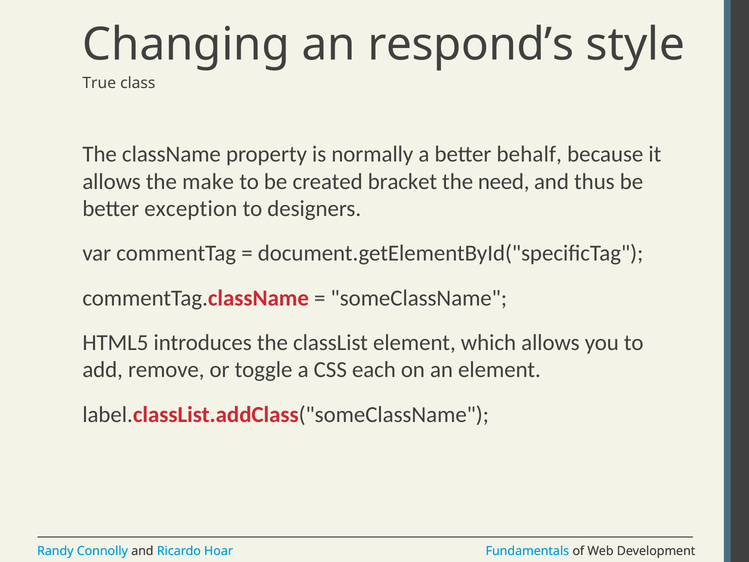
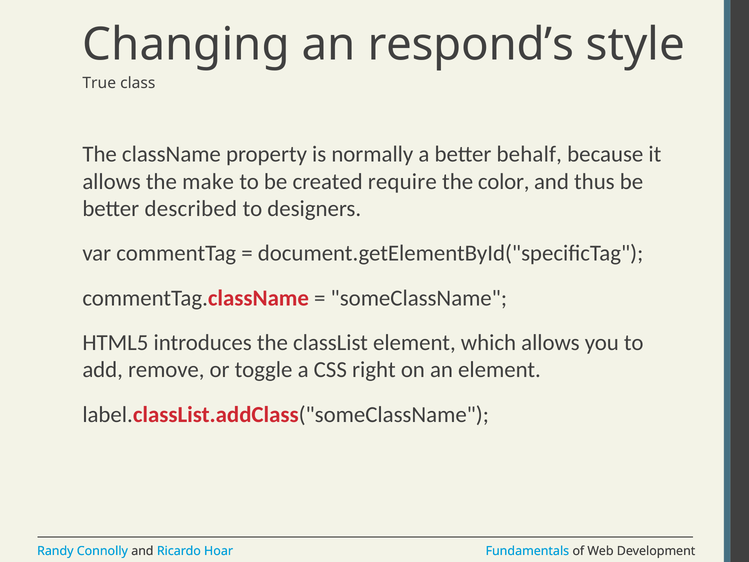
bracket: bracket -> require (402, 181)
need: need -> color (504, 181)
exception: exception -> described (191, 209)
each: each -> right (374, 370)
